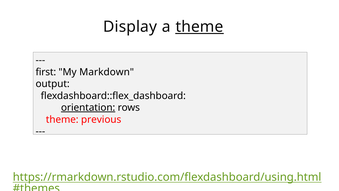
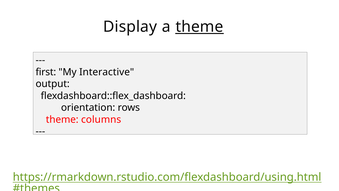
Markdown: Markdown -> Interactive (107, 72)
orientation underline: present -> none (88, 107)
previous: previous -> columns (101, 119)
